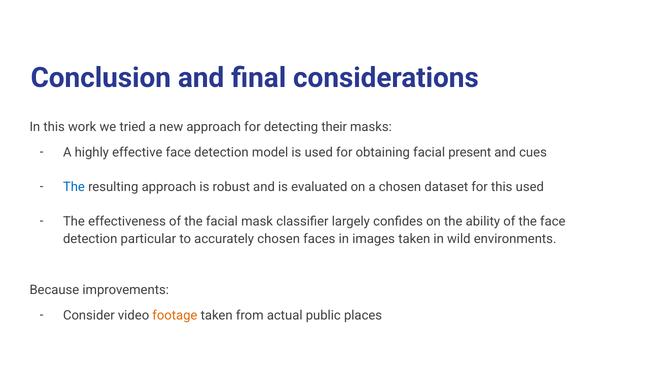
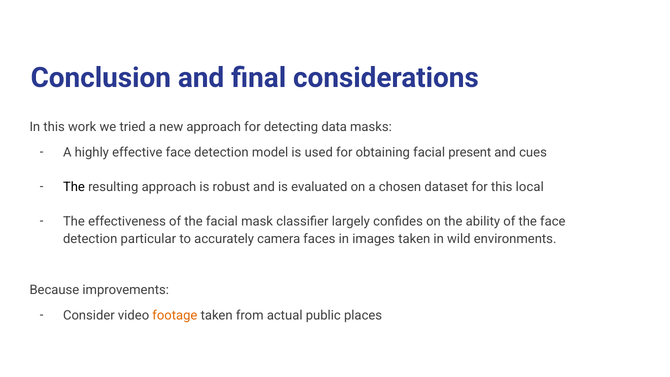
their: their -> data (334, 127)
The colour: blue -> black (74, 187)
this used: used -> local (530, 187)
accurately chosen: chosen -> camera (279, 239)
